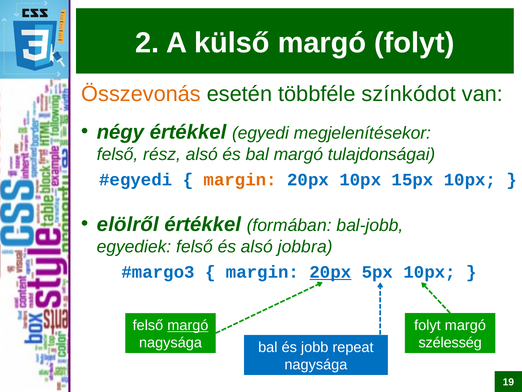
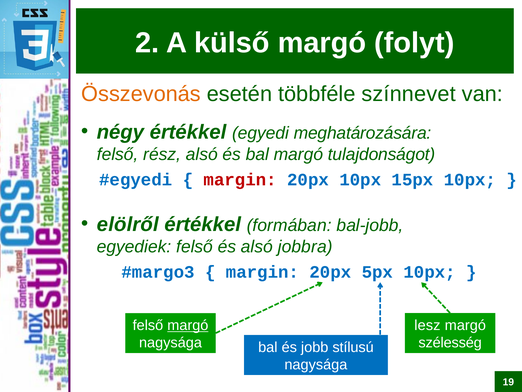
színkódot: színkódot -> színnevet (409, 94)
megjelenítésekor: megjelenítésekor -> meghatározására (363, 133)
tulajdonságai: tulajdonságai -> tulajdonságot (382, 154)
margin colour: orange -> red (240, 180)
20px underline: present -> none (330, 272)
folyt: folyt -> lesz (427, 325)
repeat: repeat -> stílusú (353, 347)
